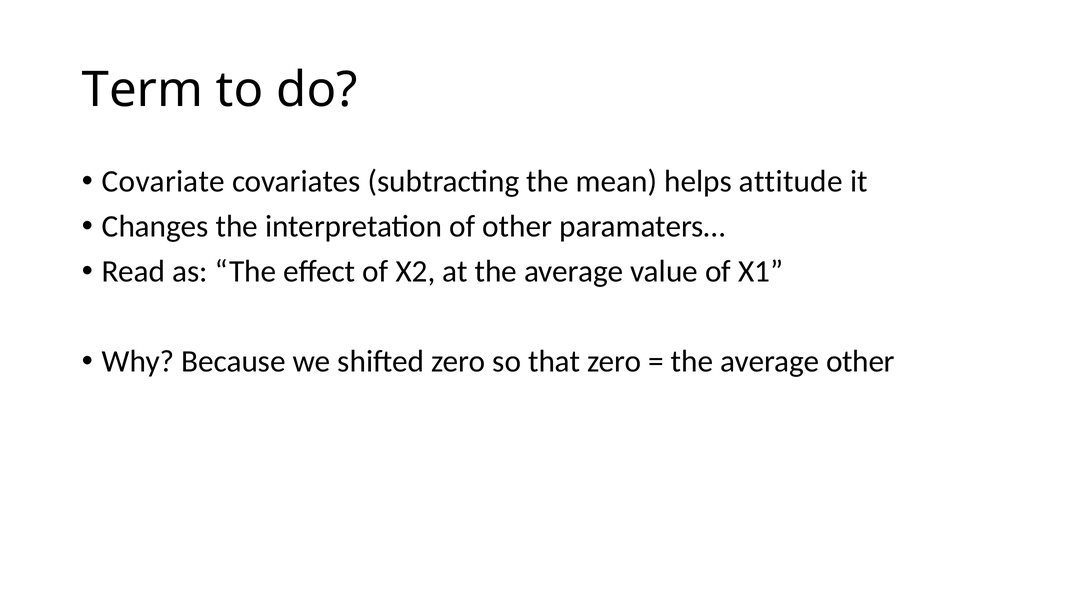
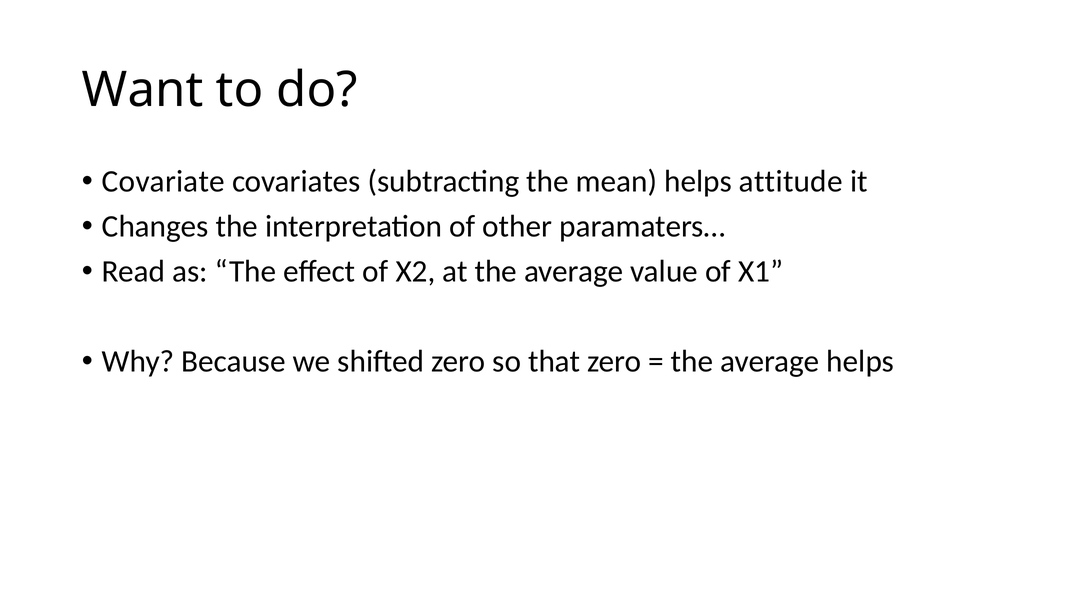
Term: Term -> Want (143, 90)
average other: other -> helps (860, 361)
